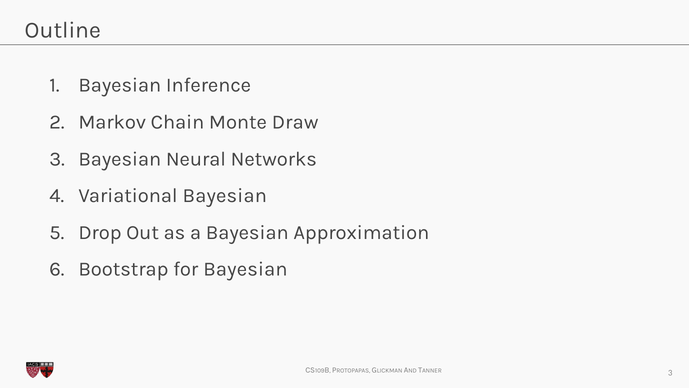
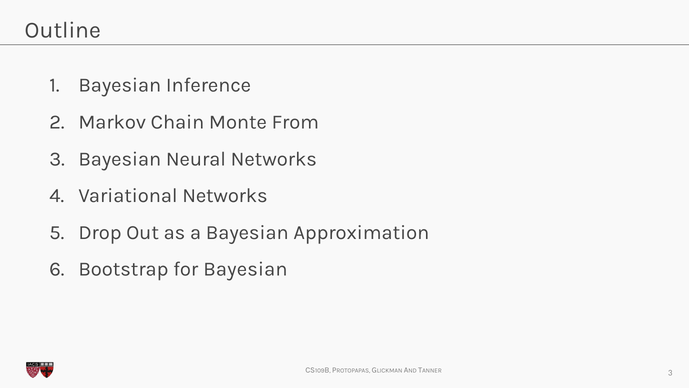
Draw: Draw -> From (295, 122)
Variational Bayesian: Bayesian -> Networks (225, 196)
